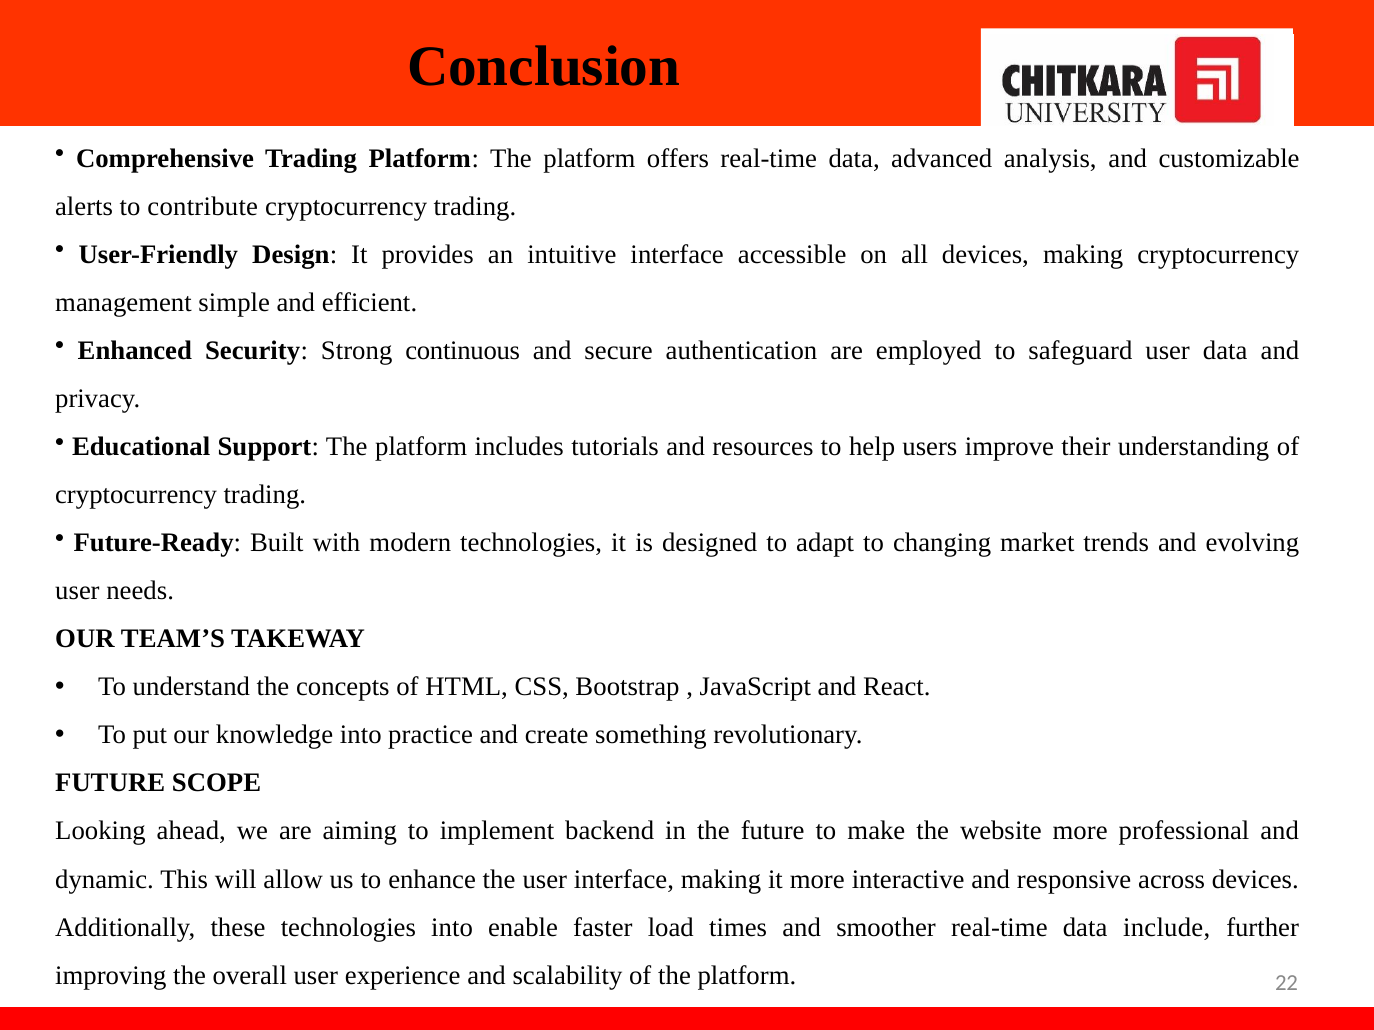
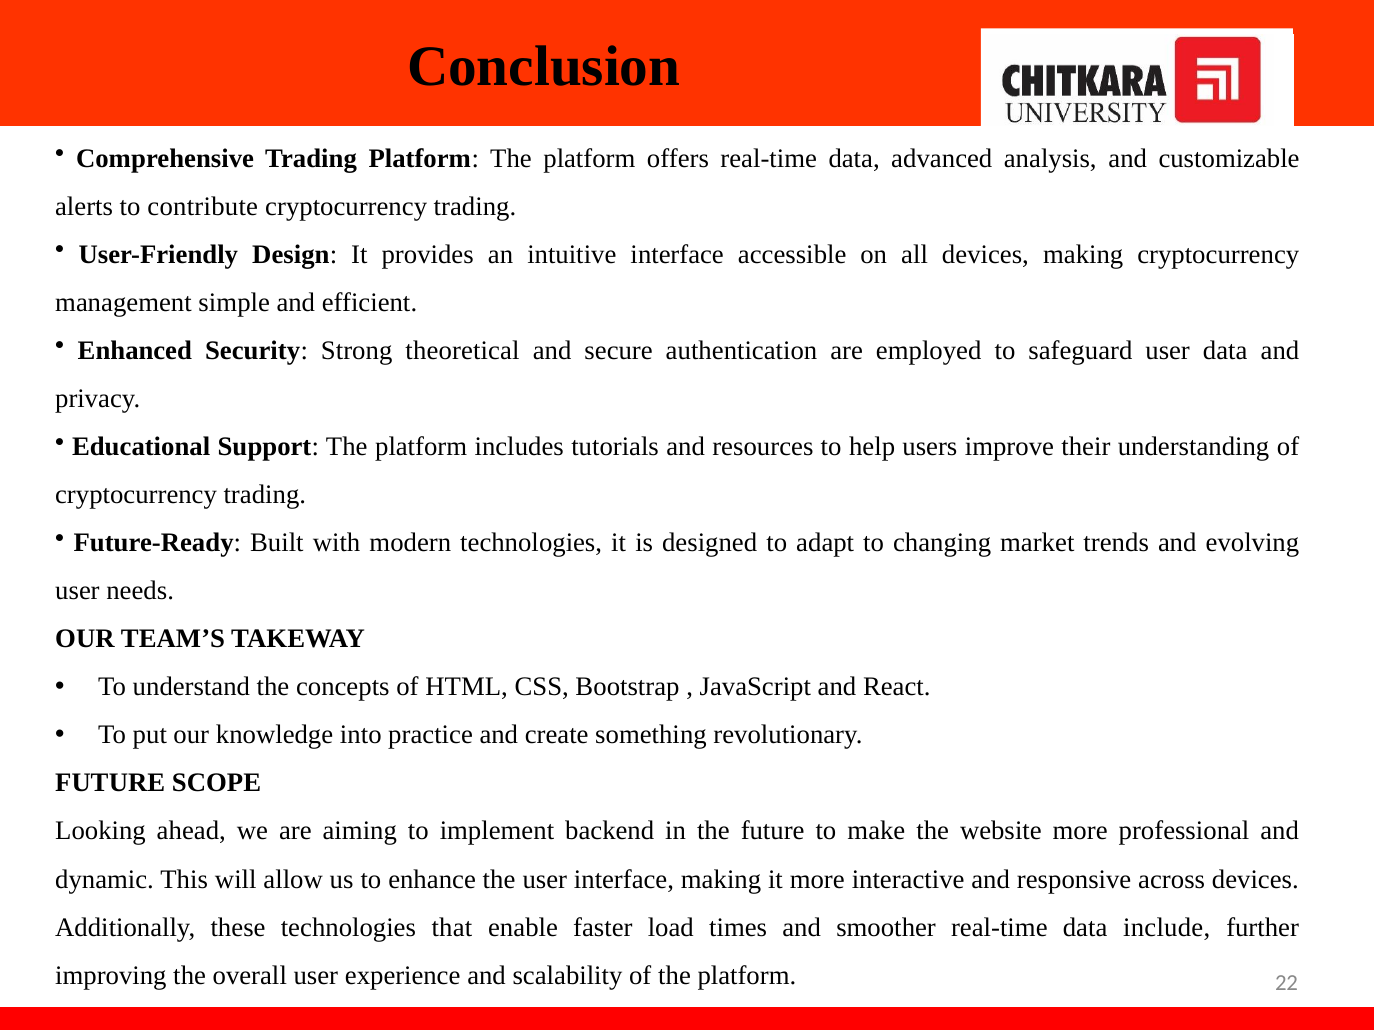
continuous: continuous -> theoretical (463, 351)
technologies into: into -> that (452, 928)
